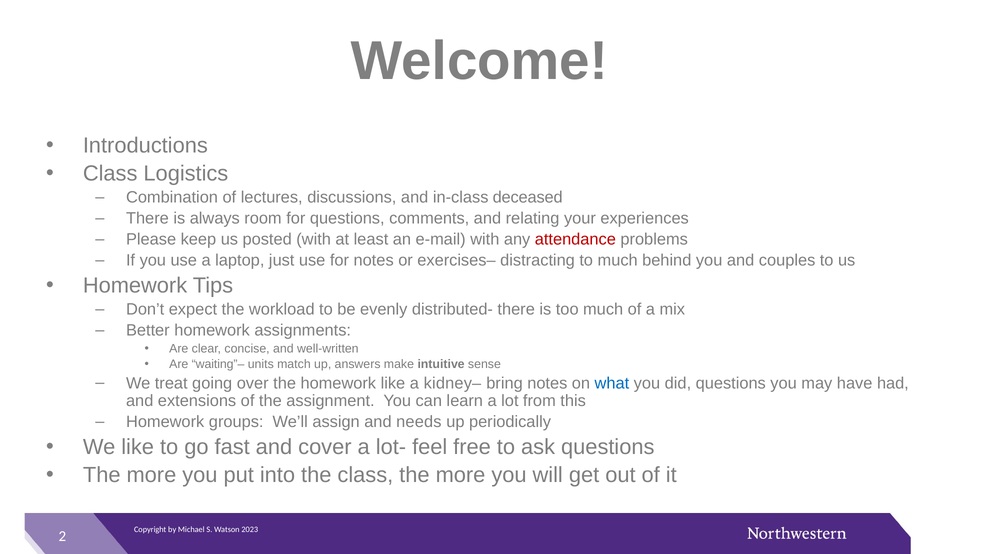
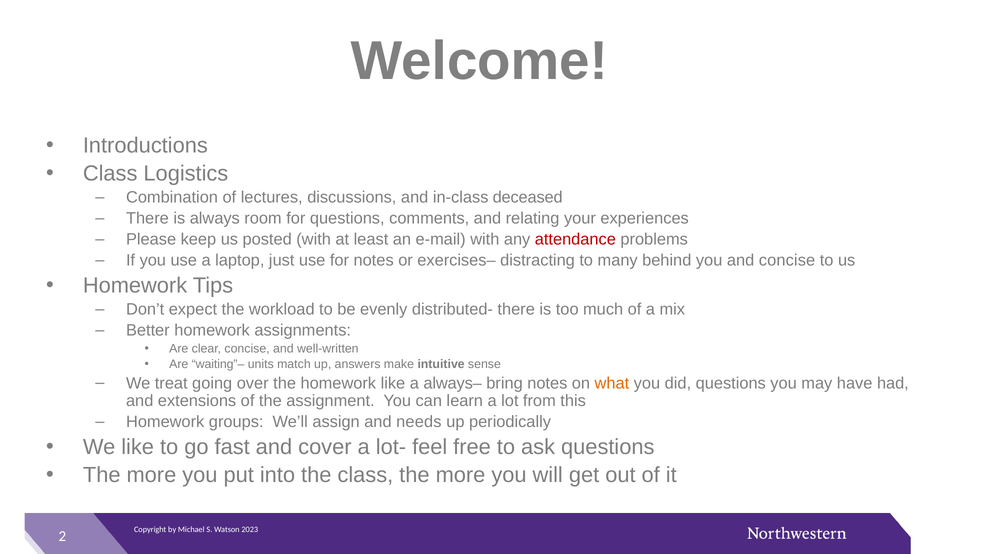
to much: much -> many (618, 260)
and couples: couples -> concise (787, 260)
kidney–: kidney– -> always– (453, 383)
what colour: blue -> orange (612, 383)
